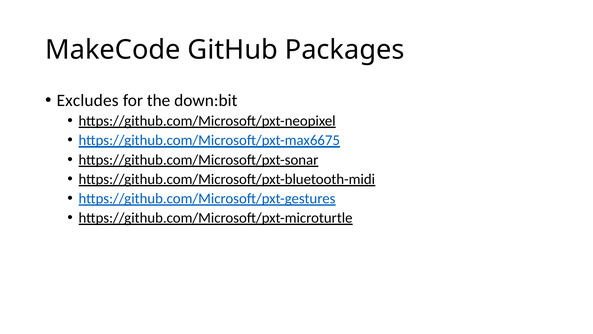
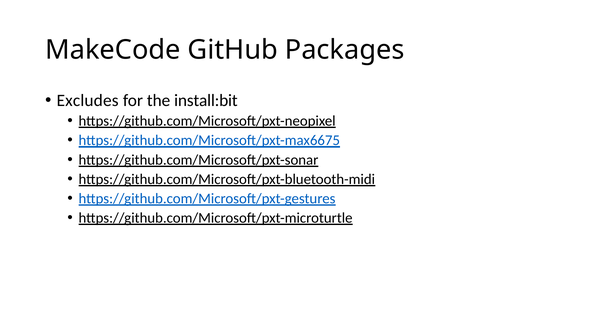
down:bit: down:bit -> install:bit (206, 100)
